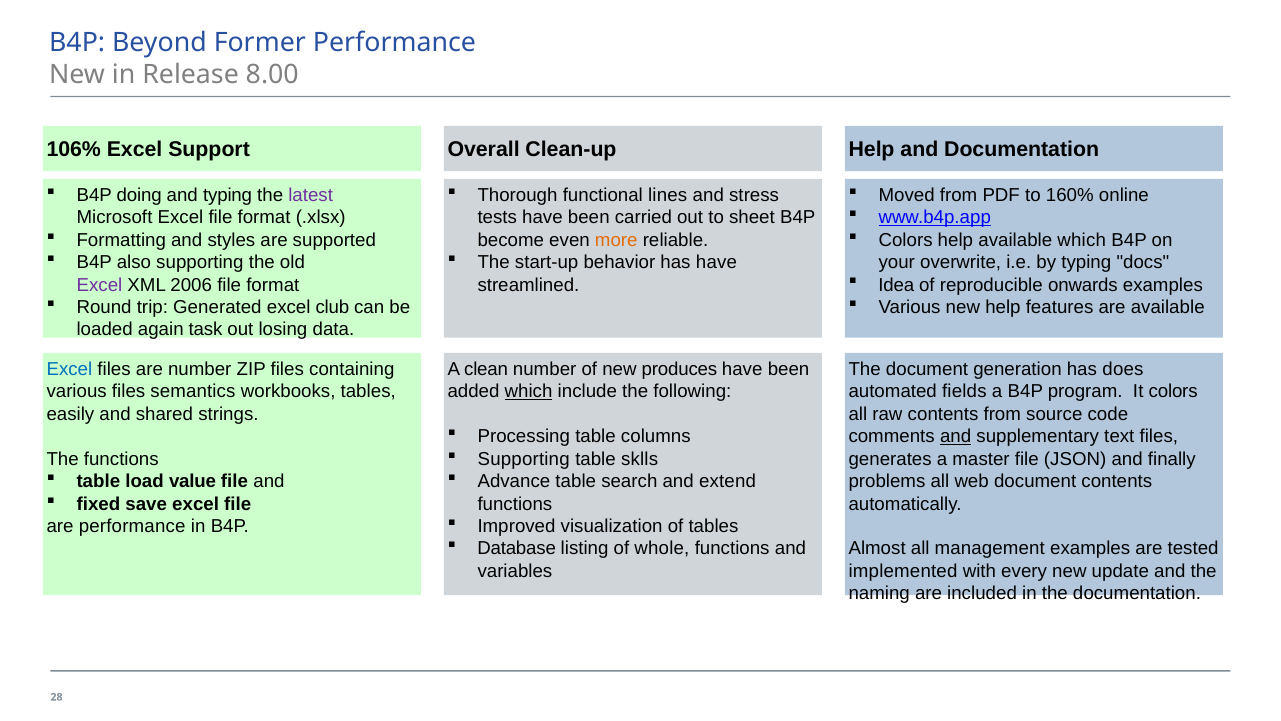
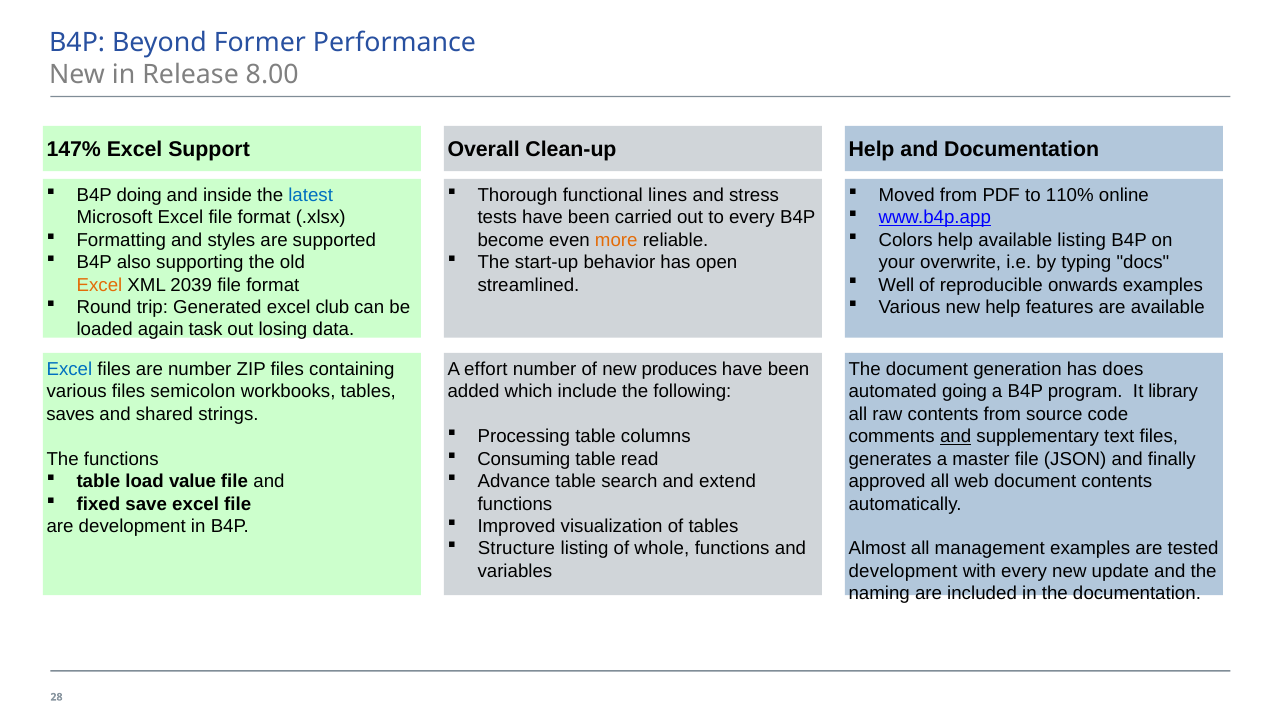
106%: 106% -> 147% (74, 150)
and typing: typing -> inside (228, 195)
latest colour: purple -> blue (311, 195)
160%: 160% -> 110% (1070, 195)
to sheet: sheet -> every (752, 217)
available which: which -> listing (1082, 240)
has have: have -> open (717, 262)
Idea: Idea -> Well (896, 285)
Excel colour: purple -> orange (99, 285)
2006: 2006 -> 2039 (191, 285)
clean: clean -> effort (486, 369)
semantics: semantics -> semicolon (193, 391)
which underline: present -> none (529, 391)
fields: fields -> going (965, 391)
It colors: colors -> library (1173, 391)
easily: easily -> saves (71, 414)
Supporting: Supporting -> Consuming (524, 459)
sklls: sklls -> read (640, 459)
problems: problems -> approved (887, 481)
are performance: performance -> development (132, 526)
Database: Database -> Structure (516, 548)
implemented: implemented -> development (903, 571)
